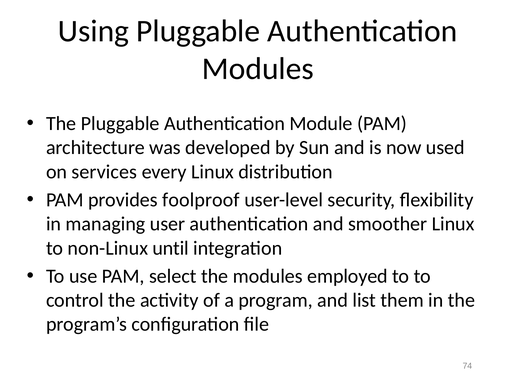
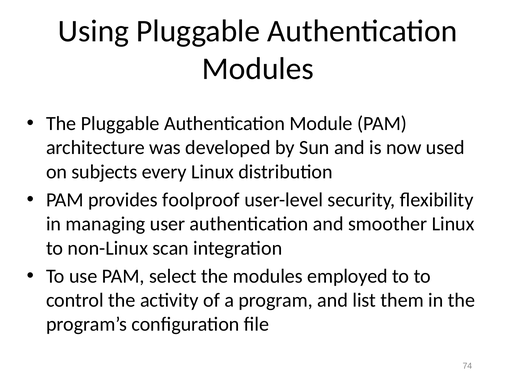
services: services -> subjects (104, 172)
until: until -> scan (171, 248)
